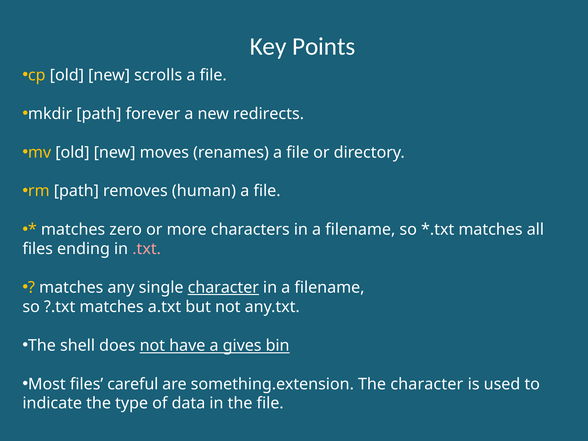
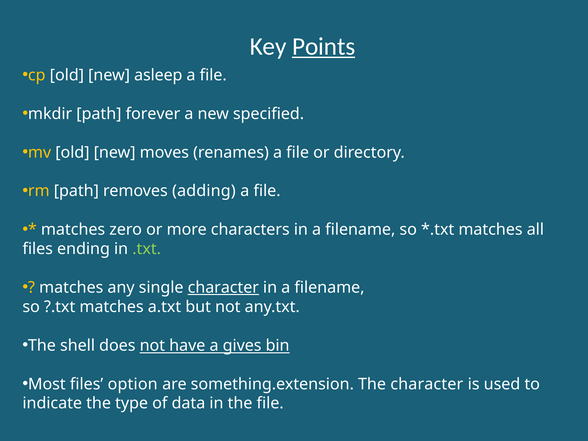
Points underline: none -> present (324, 47)
scrolls: scrolls -> asleep (158, 75)
redirects: redirects -> specified (269, 114)
human: human -> adding (204, 191)
.txt colour: pink -> light green (147, 249)
careful: careful -> option (133, 384)
